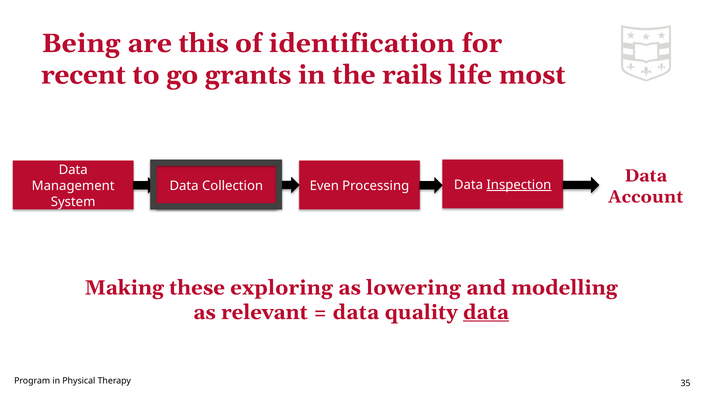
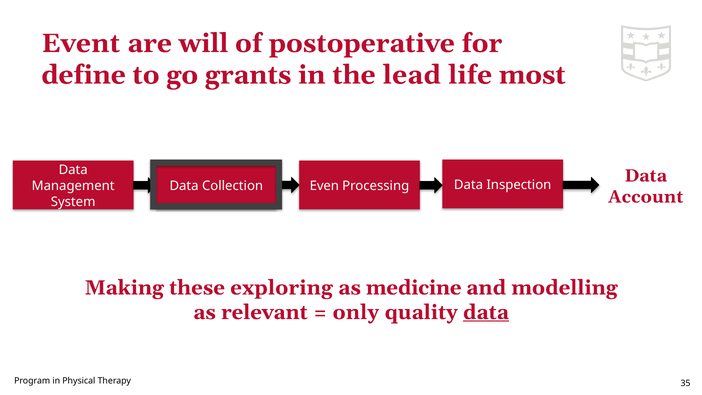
Being: Being -> Event (81, 43)
this: this -> will (204, 43)
identification: identification -> postoperative (362, 43)
recent: recent -> define (83, 75)
rails: rails -> lead (412, 75)
Inspection underline: present -> none (519, 185)
lowering: lowering -> medicine (414, 288)
data: data -> only (356, 312)
